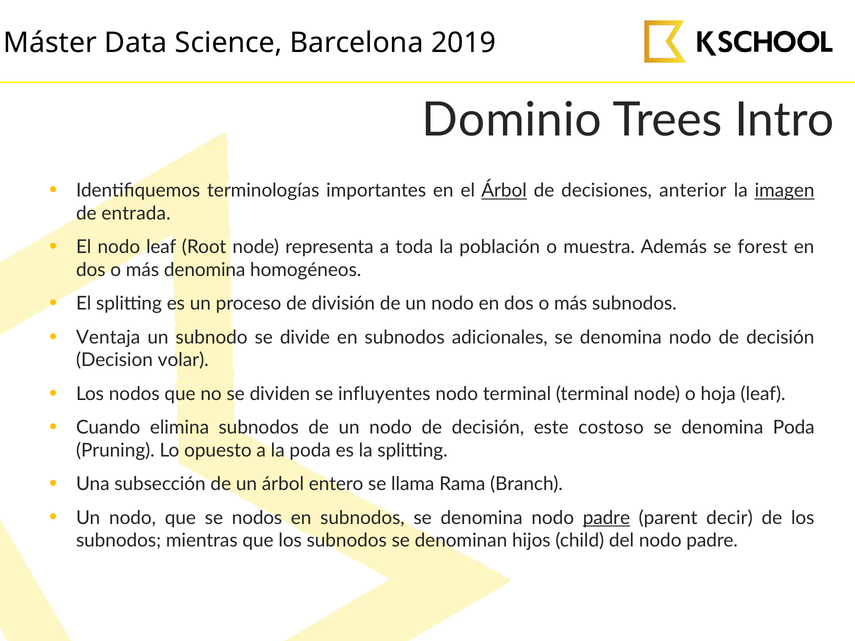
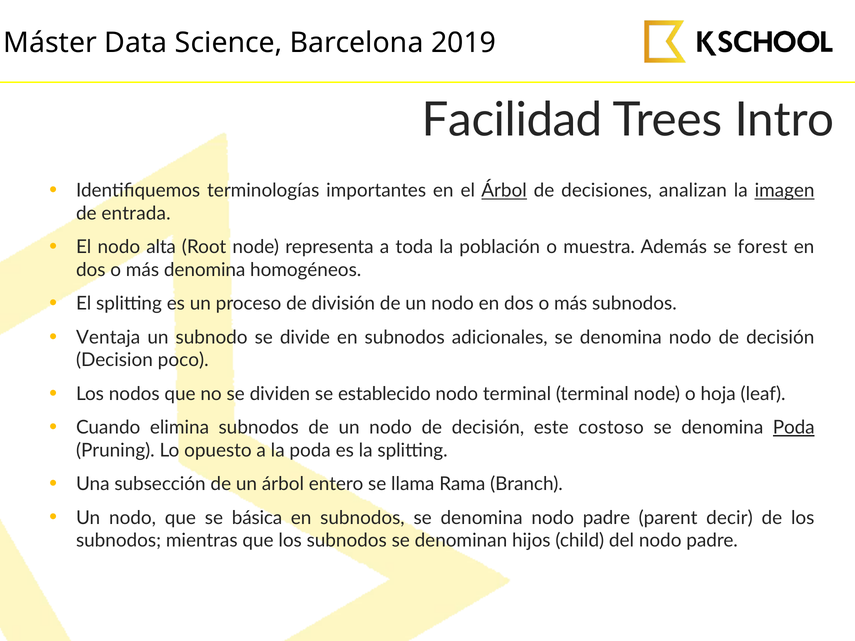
Dominio: Dominio -> Facilidad (512, 120)
anterior: anterior -> analizan (693, 191)
nodo leaf: leaf -> alta (161, 247)
volar: volar -> poco (183, 360)
influyentes: influyentes -> establecido (384, 394)
Poda underline: none -> present (794, 428)
se nodos: nodos -> básica (257, 518)
padre underline: present -> none (606, 518)
